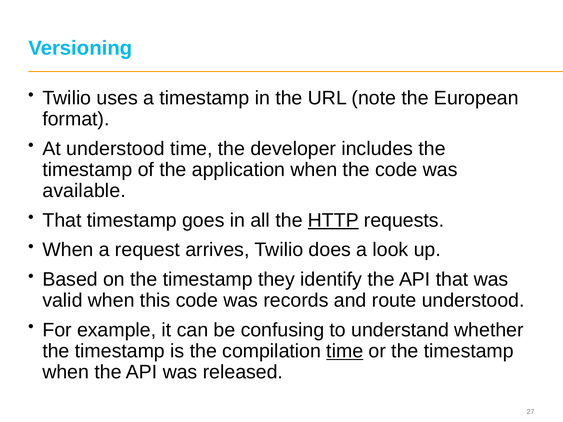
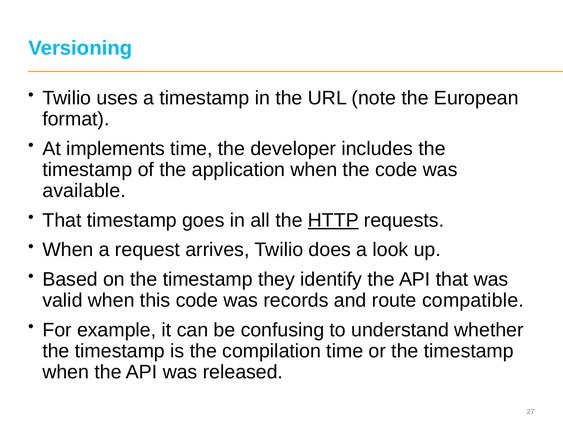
At understood: understood -> implements (116, 149)
route understood: understood -> compatible (473, 301)
time underline: present -> none (345, 351)
